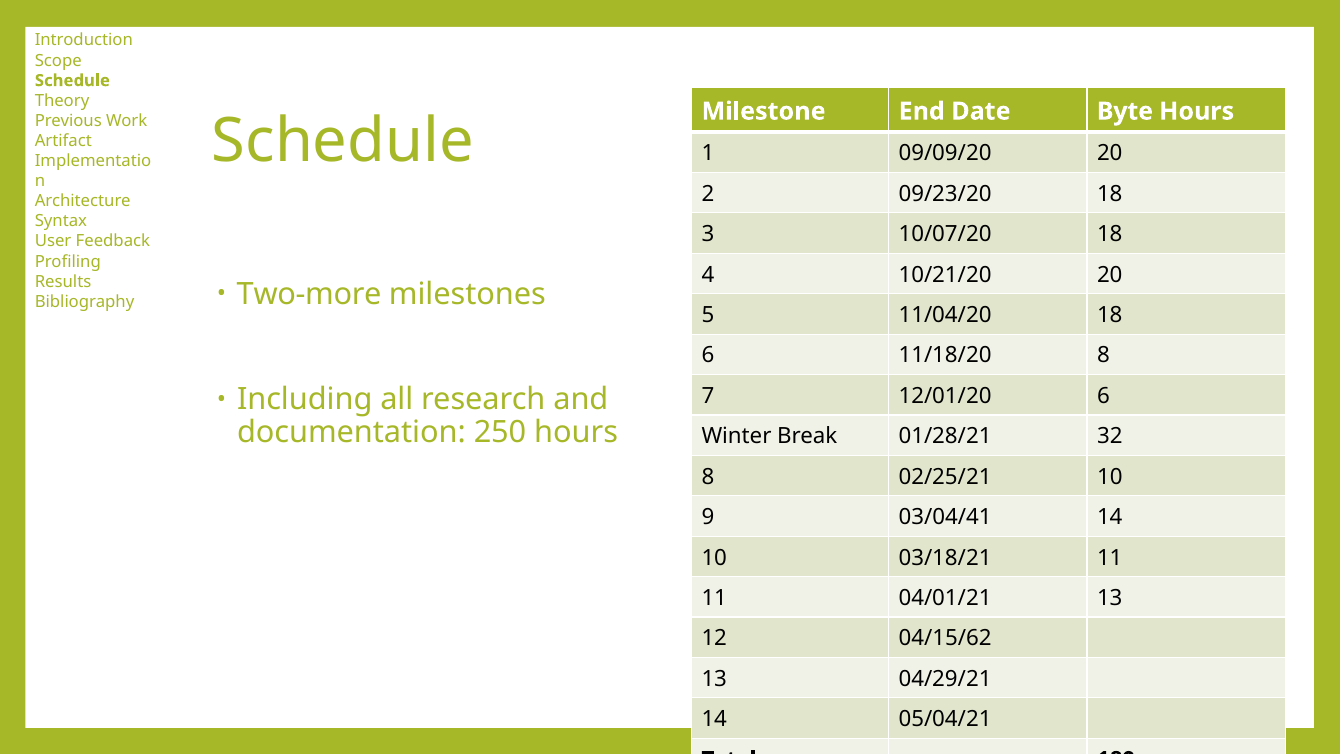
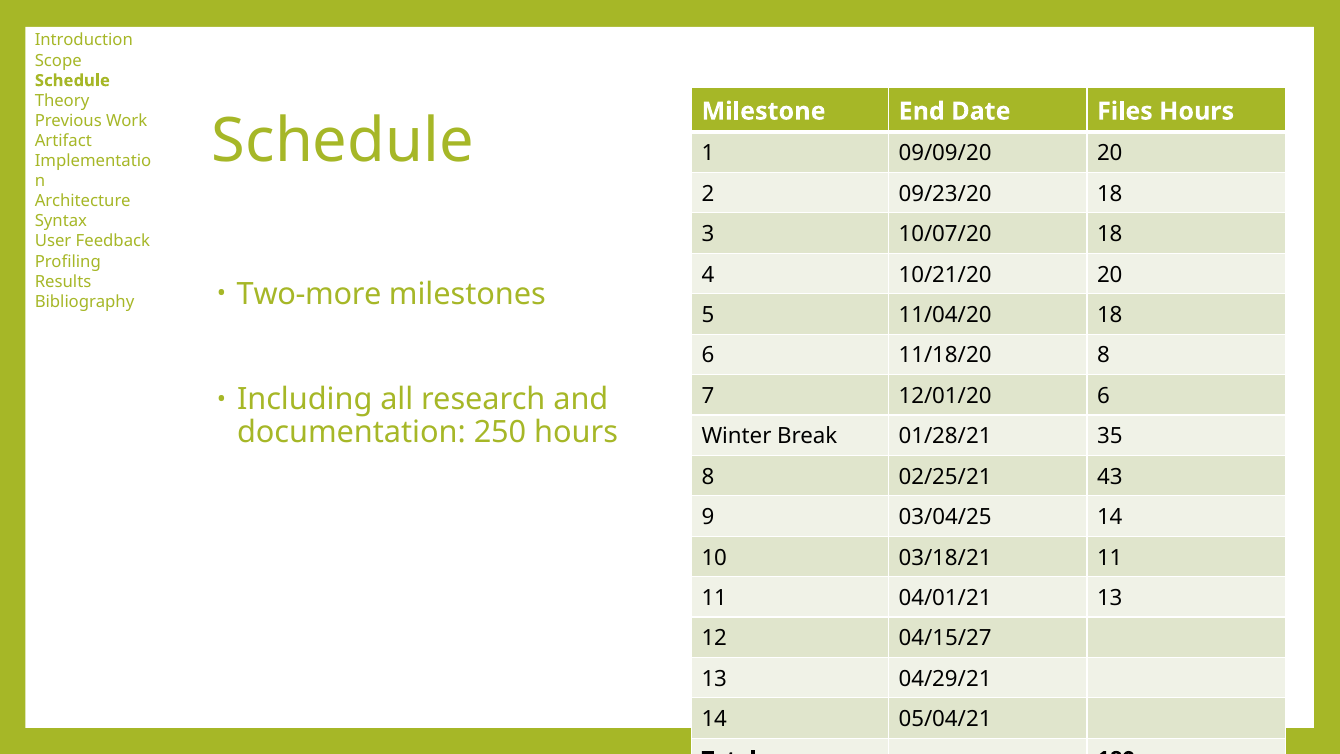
Byte: Byte -> Files (1125, 111)
32: 32 -> 35 (1110, 436)
02/25/21 10: 10 -> 43 (1110, 477)
03/04/41: 03/04/41 -> 03/04/25 (945, 517)
04/15/62: 04/15/62 -> 04/15/27 (945, 638)
